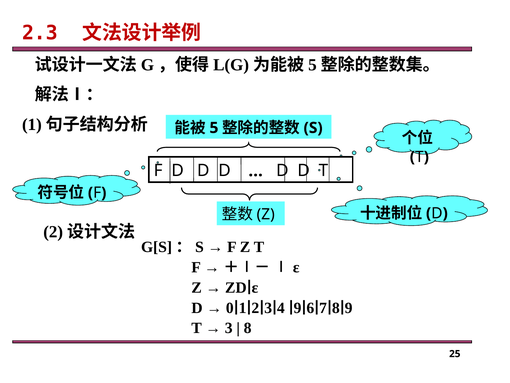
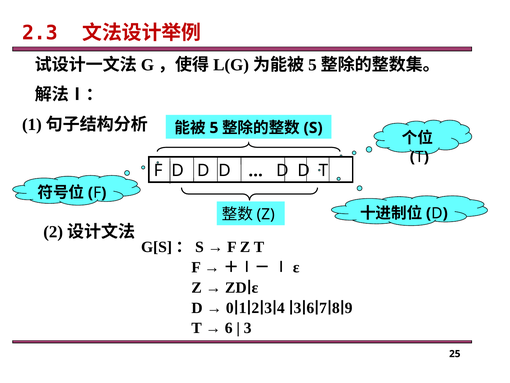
9: 9 -> 3 (298, 307)
3: 3 -> 6 (229, 328)
8: 8 -> 3 (248, 328)
